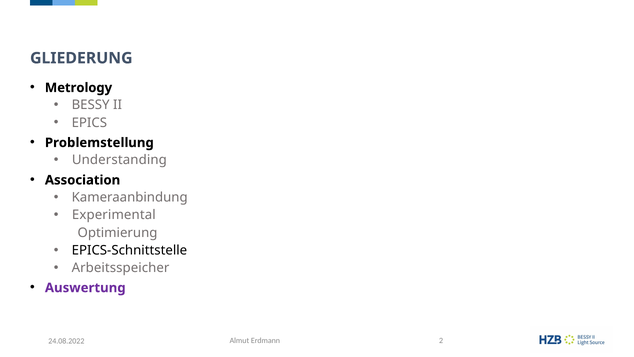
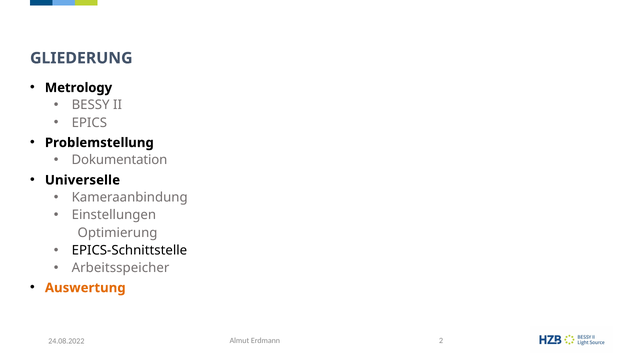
Understanding: Understanding -> Dokumentation (120, 160)
Association: Association -> Universelle (82, 180)
Experimental: Experimental -> Einstellungen (114, 215)
Auswertung colour: purple -> orange (85, 288)
